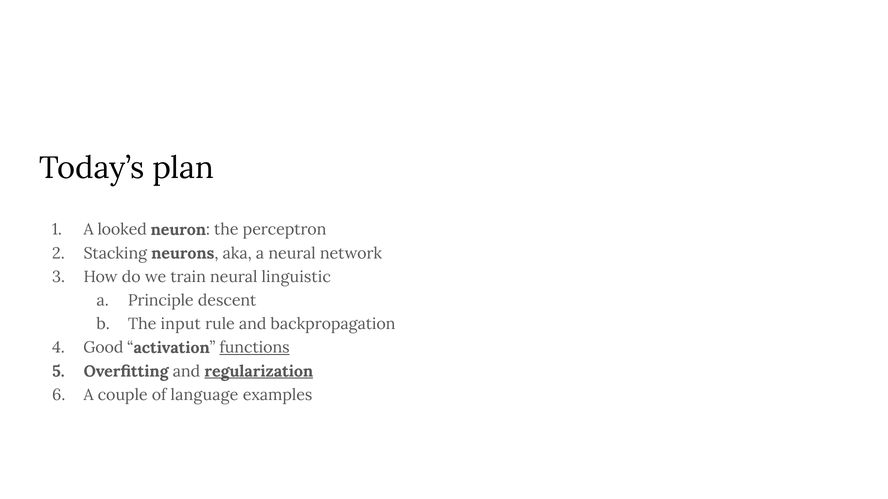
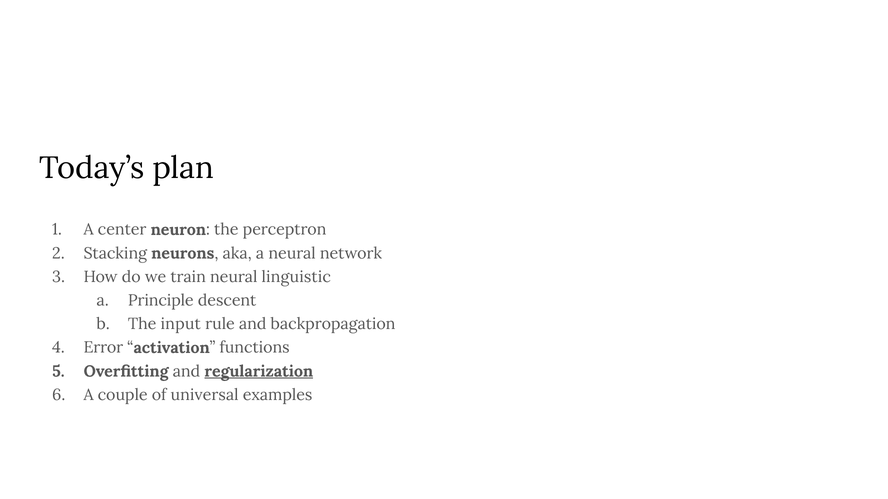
looked: looked -> center (122, 230)
Good: Good -> Error (103, 348)
functions underline: present -> none (255, 348)
language: language -> universal (205, 395)
